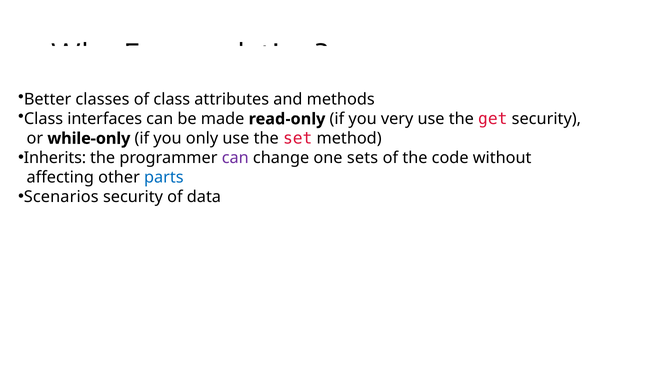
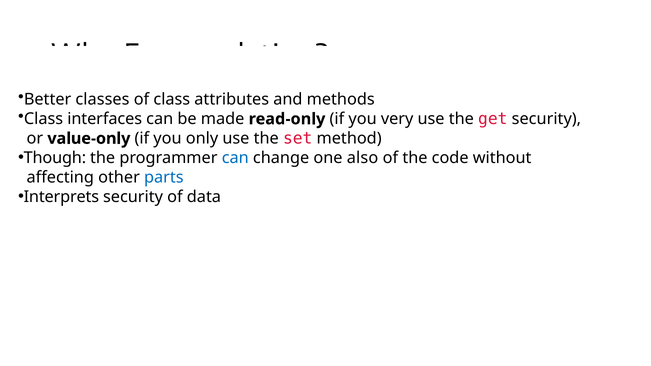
while-only: while-only -> value-only (89, 139)
Inherits: Inherits -> Though (55, 158)
can colour: purple -> blue (235, 158)
sets: sets -> also (363, 158)
Scenarios: Scenarios -> Interprets (61, 197)
